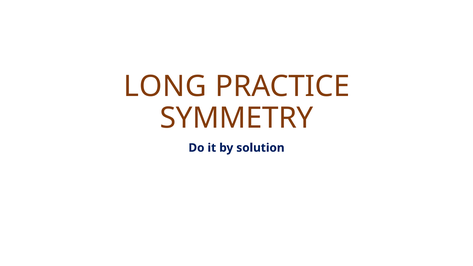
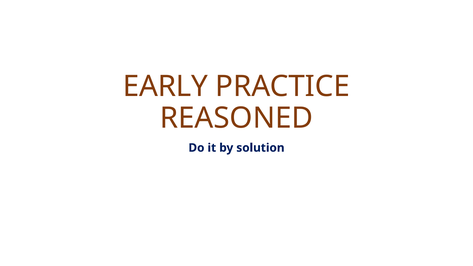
LONG: LONG -> EARLY (165, 86)
SYMMETRY: SYMMETRY -> REASONED (236, 118)
